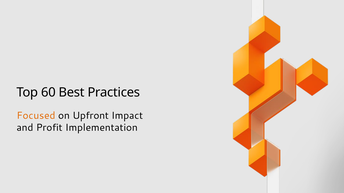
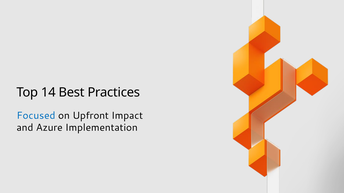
60: 60 -> 14 (48, 93)
Focused colour: orange -> blue (36, 116)
Profit: Profit -> Azure (49, 128)
